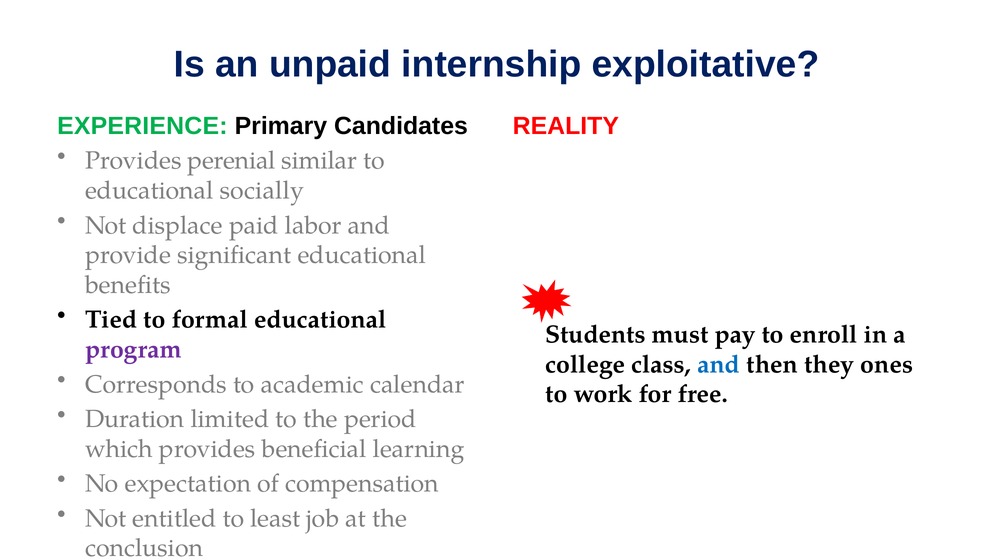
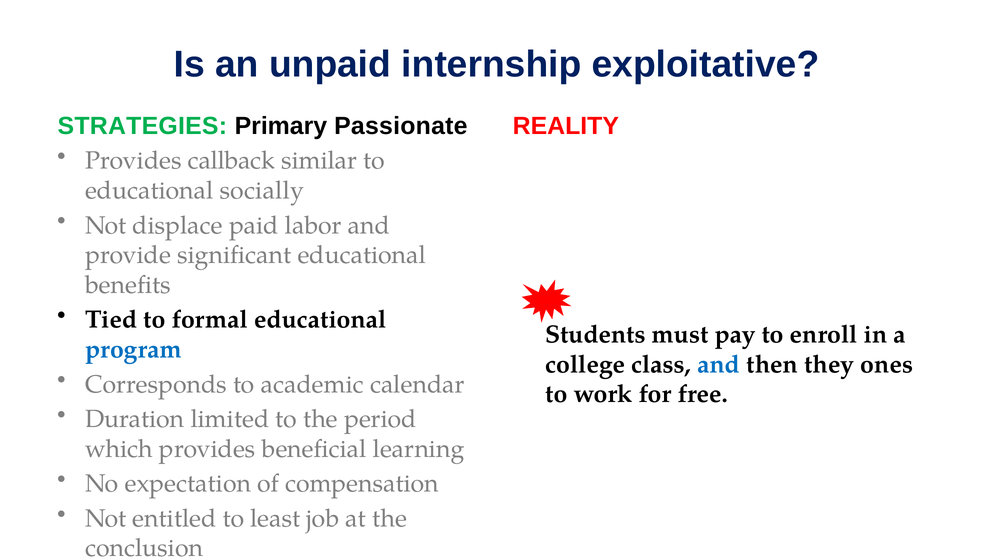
EXPERIENCE: EXPERIENCE -> STRATEGIES (142, 126)
Candidates: Candidates -> Passionate (401, 126)
perenial: perenial -> callback (231, 161)
program colour: purple -> blue (134, 350)
